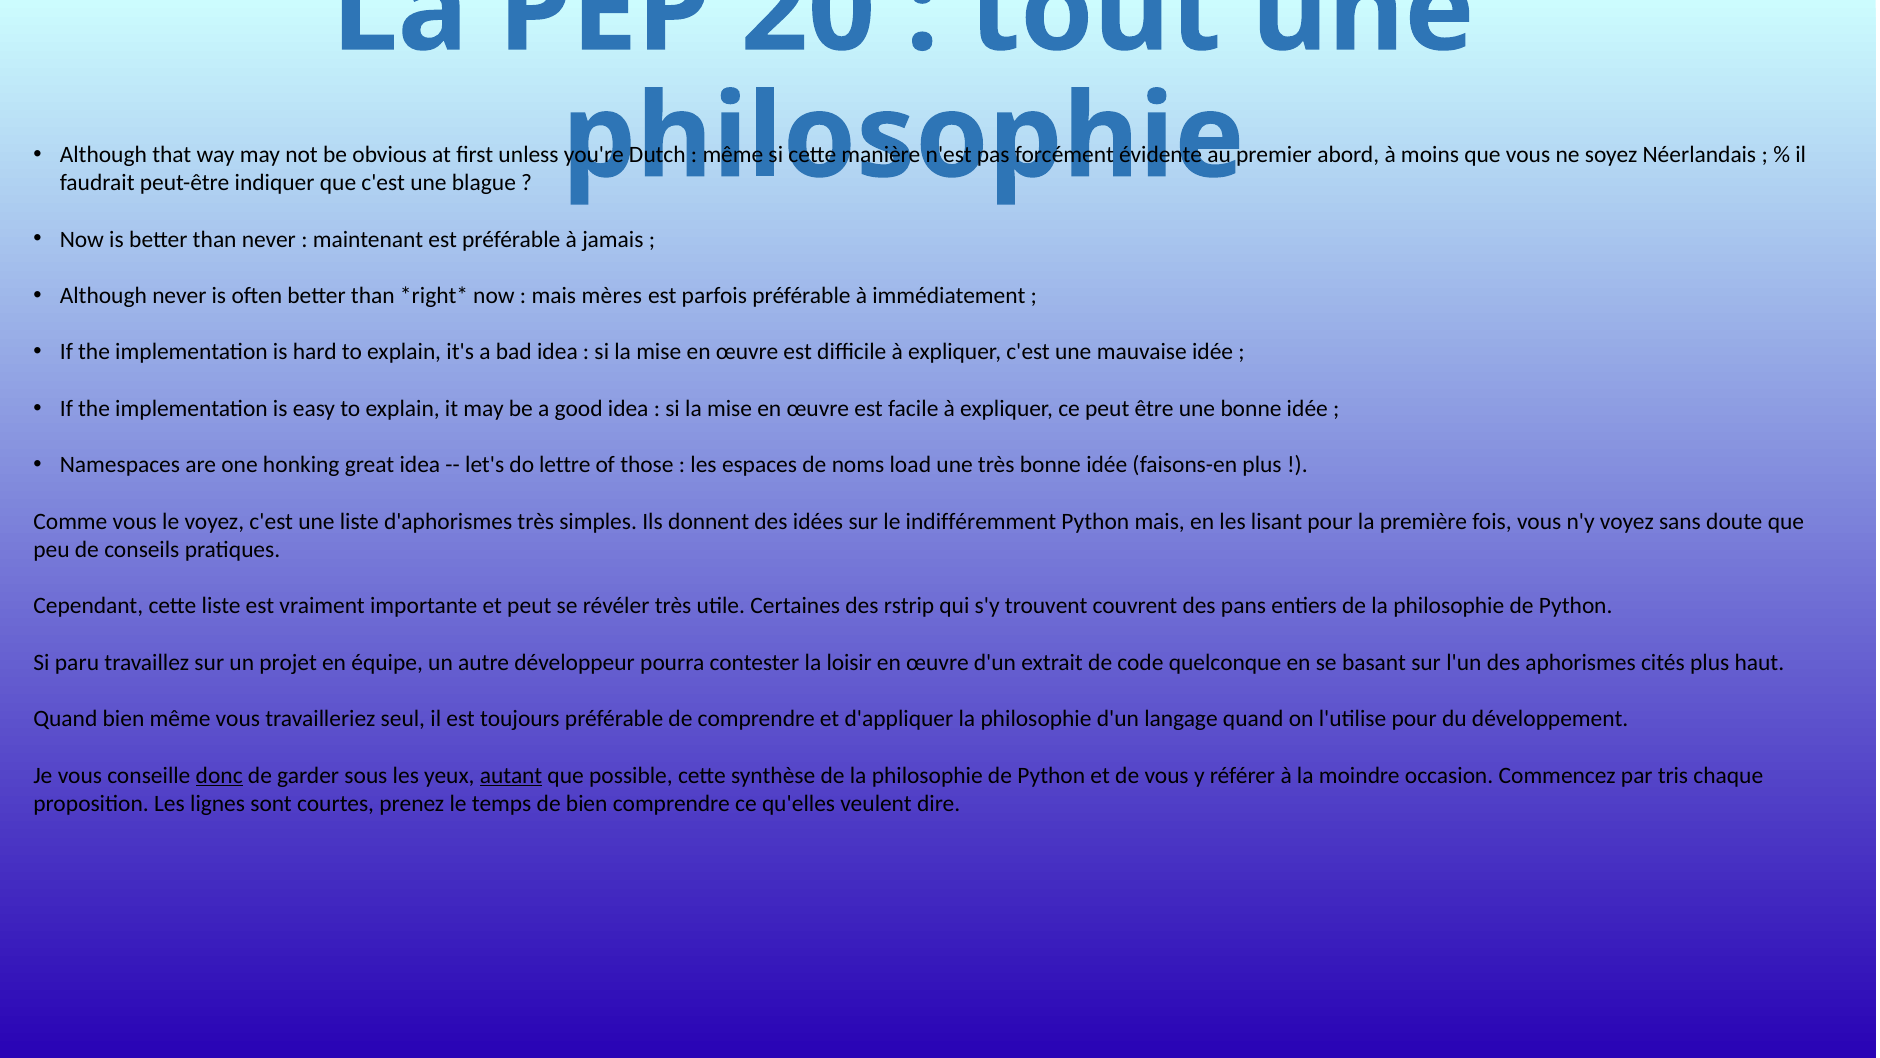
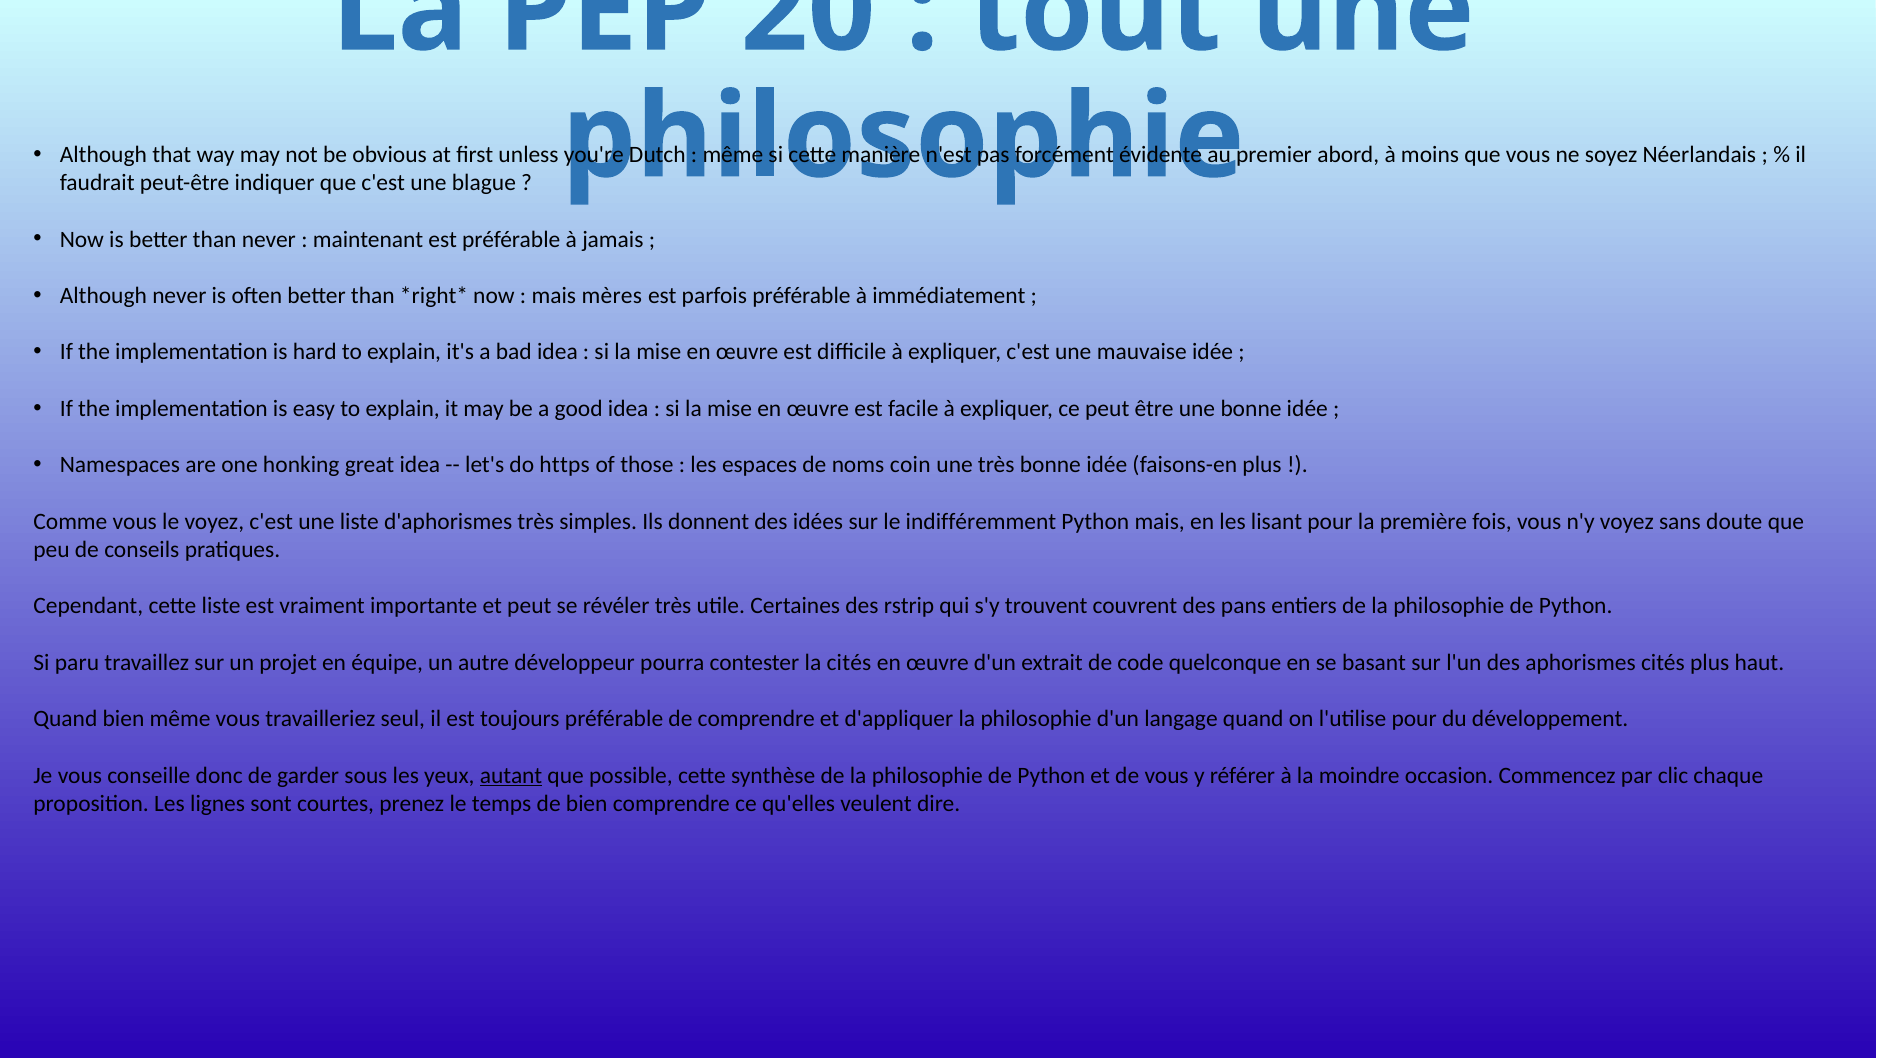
lettre: lettre -> https (565, 465)
load: load -> coin (910, 465)
la loisir: loisir -> cités (849, 662)
donc underline: present -> none (219, 775)
tris: tris -> clic (1673, 775)
